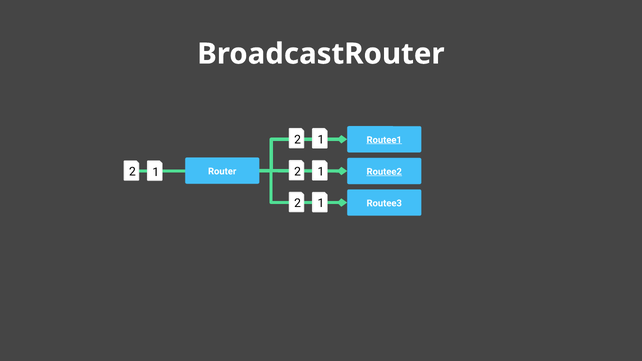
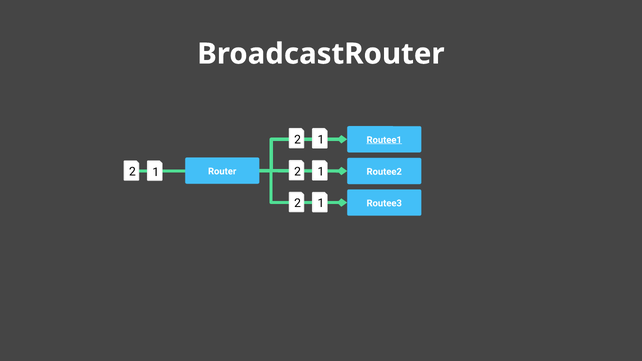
Routee2 underline: present -> none (384, 172)
